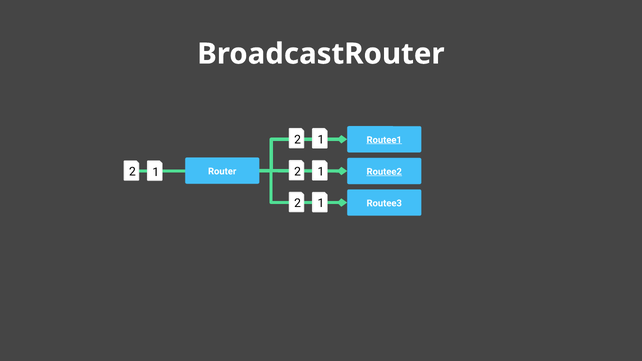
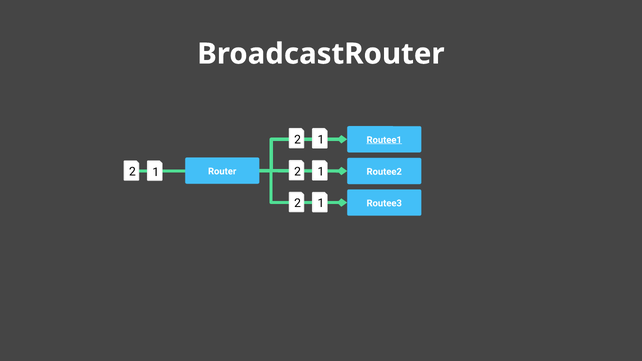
Routee2 underline: present -> none (384, 172)
